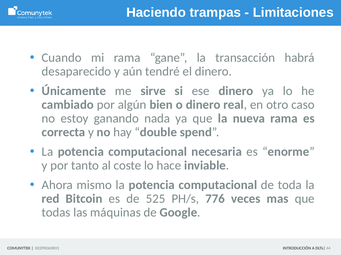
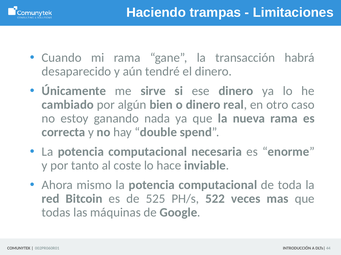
776: 776 -> 522 (215, 199)
